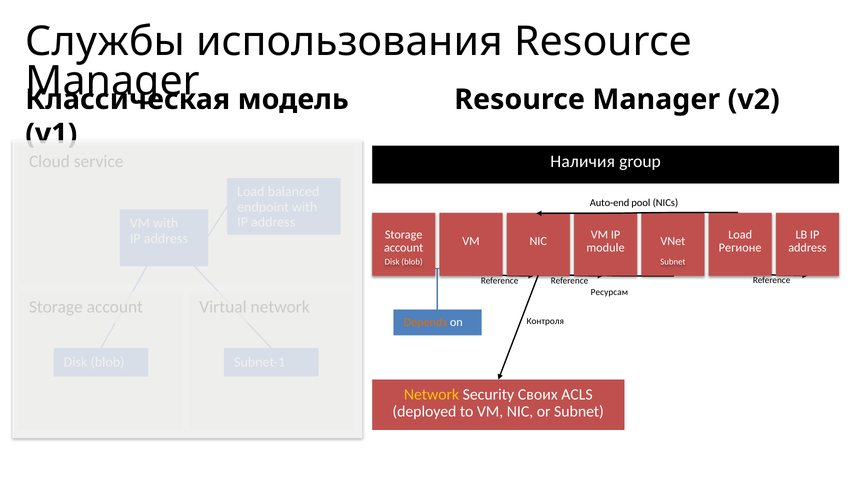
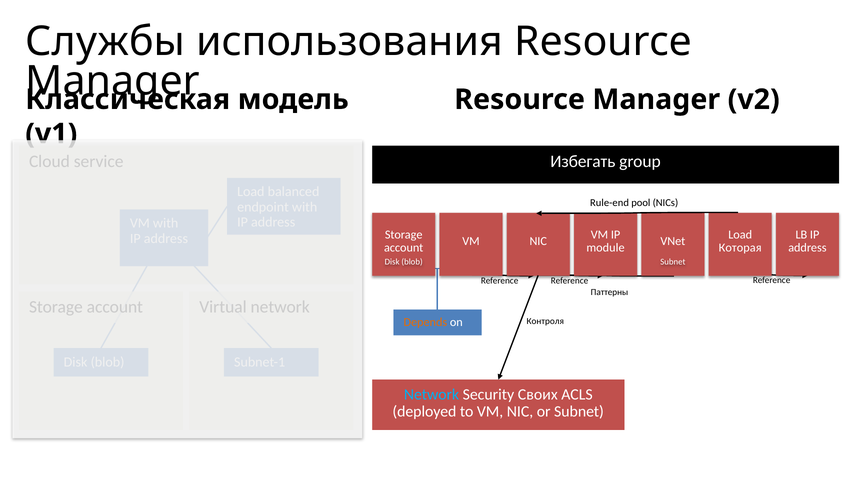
Наличия: Наличия -> Избегать (583, 162)
Auto-end: Auto-end -> Rule-end (609, 203)
Регионе: Регионе -> Которая (740, 248)
Ресурсам: Ресурсам -> Паттерны (609, 293)
Network colour: yellow -> light blue (432, 395)
